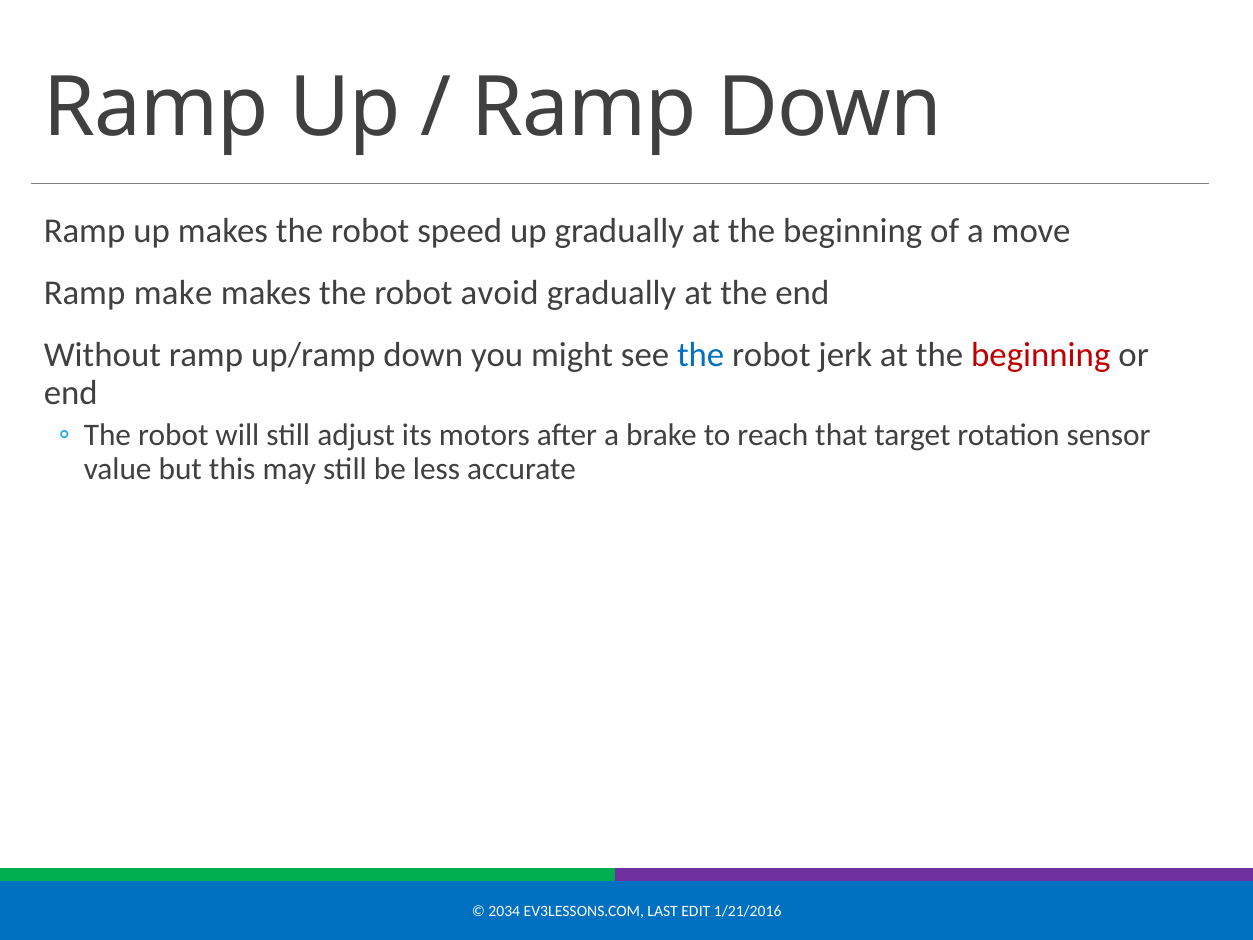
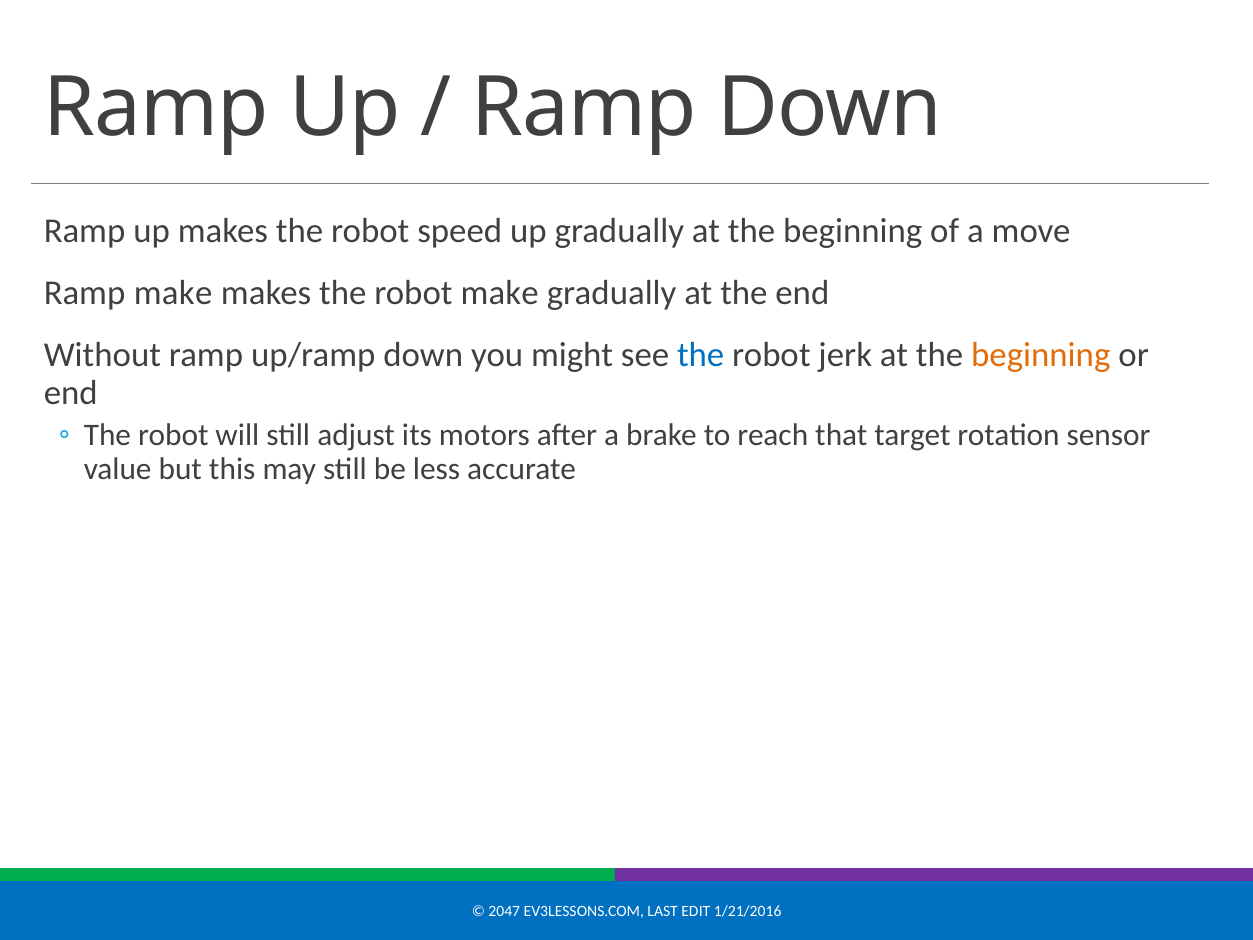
robot avoid: avoid -> make (500, 293)
beginning colour: red -> orange (1041, 355)
2034: 2034 -> 2047 (504, 911)
